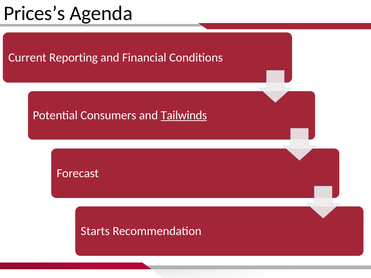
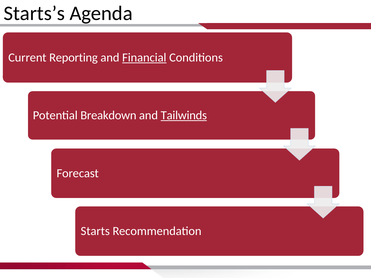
Prices’s: Prices’s -> Starts’s (34, 13)
Financial underline: none -> present (144, 57)
Consumers: Consumers -> Breakdown (108, 115)
